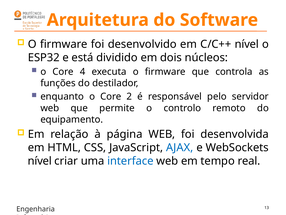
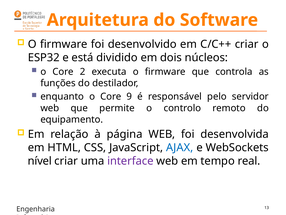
C/C++ nível: nível -> criar (247, 44)
4: 4 -> 2 (83, 72)
2: 2 -> 9 (129, 96)
interface colour: blue -> purple (130, 161)
